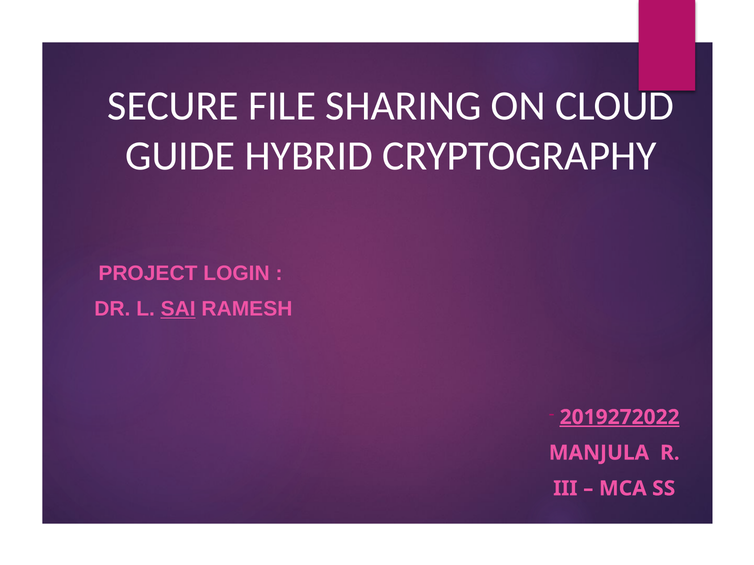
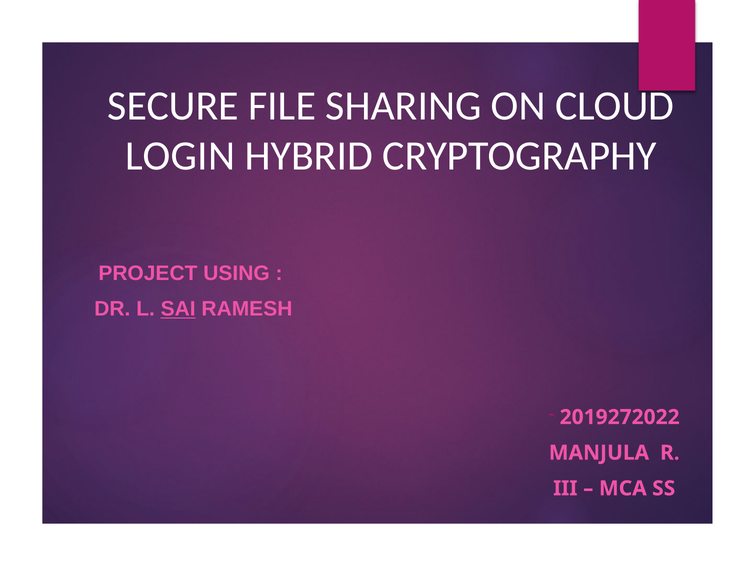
GUIDE: GUIDE -> LOGIN (180, 156)
LOGIN: LOGIN -> USING (237, 274)
2019272022 underline: present -> none (620, 418)
